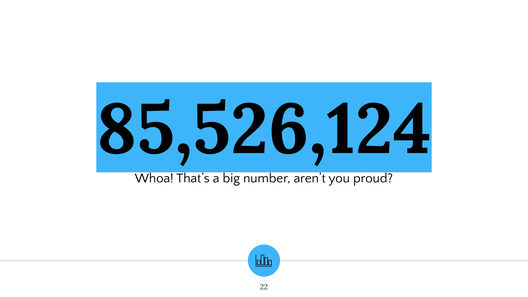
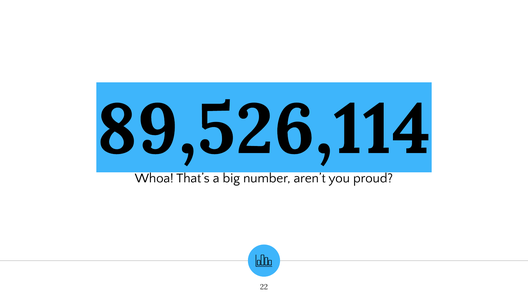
85,526,124: 85,526,124 -> 89,526,114 (264, 130)
